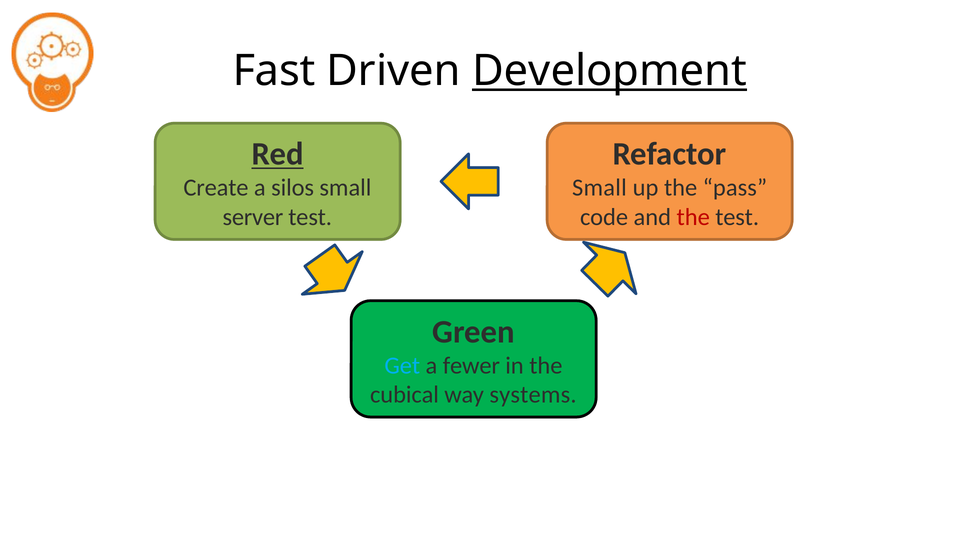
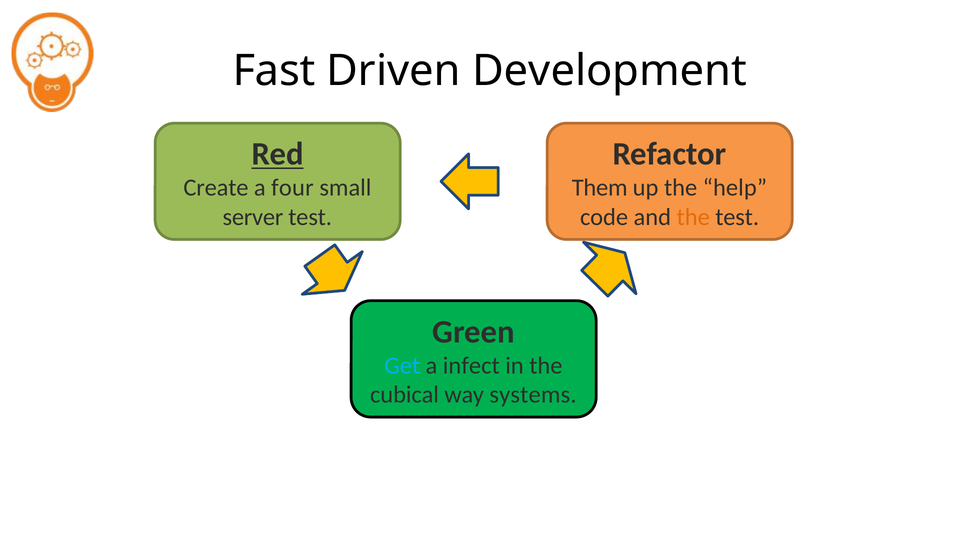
Development underline: present -> none (610, 71)
silos: silos -> four (292, 188)
Small: Small -> Them (600, 188)
pass: pass -> help (735, 188)
the colour: red -> orange (693, 217)
fewer: fewer -> infect (471, 366)
